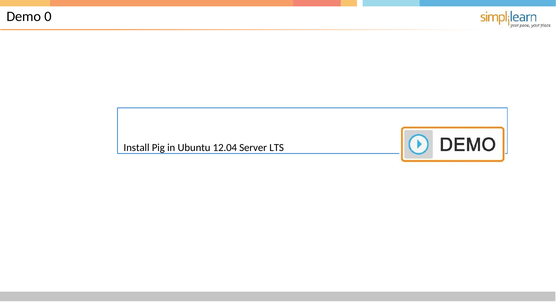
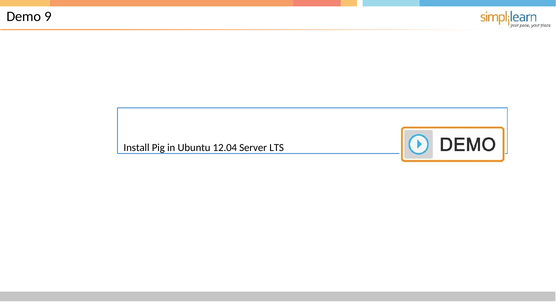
0: 0 -> 9 (48, 17)
